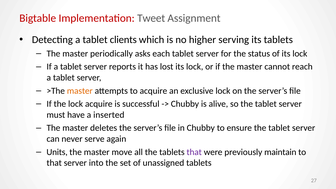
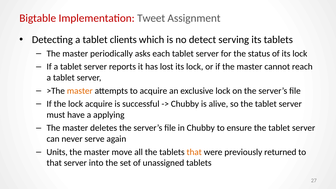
higher: higher -> detect (202, 40)
inserted: inserted -> applying (109, 115)
that colour: purple -> orange (194, 152)
maintain: maintain -> returned (280, 152)
